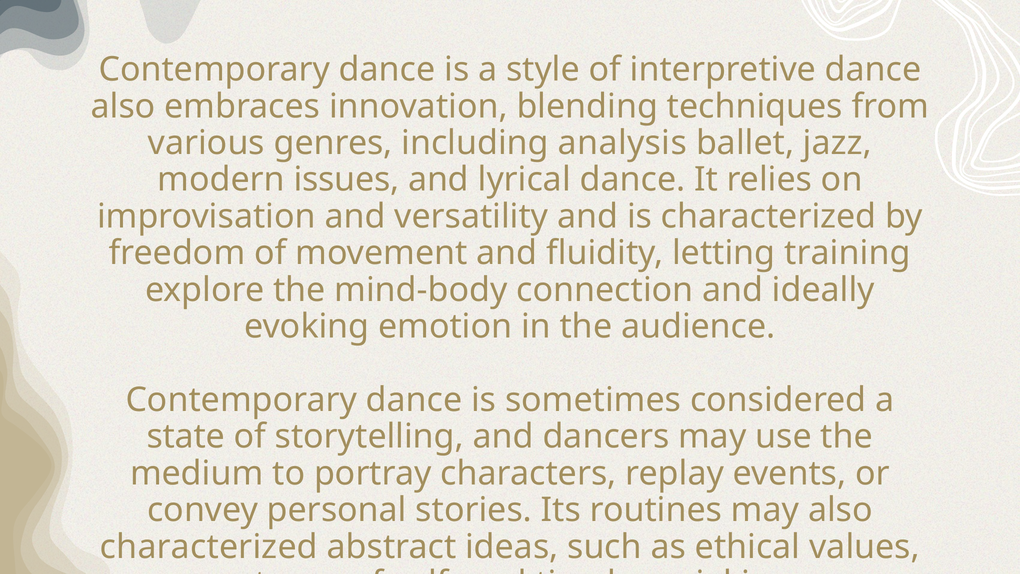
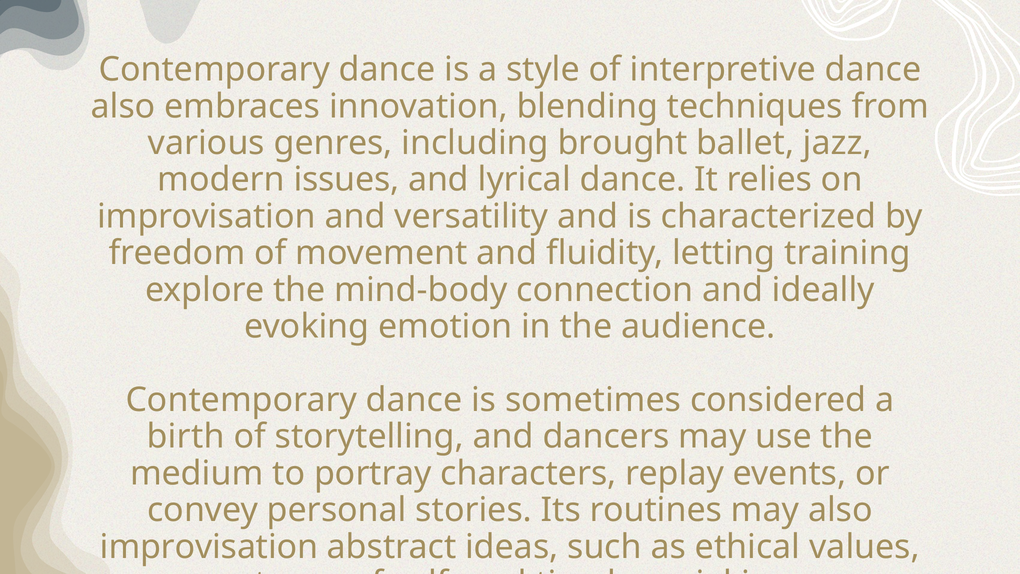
analysis: analysis -> brought (623, 143)
state: state -> birth (186, 437)
characterized: characterized -> improvisation (209, 547)
